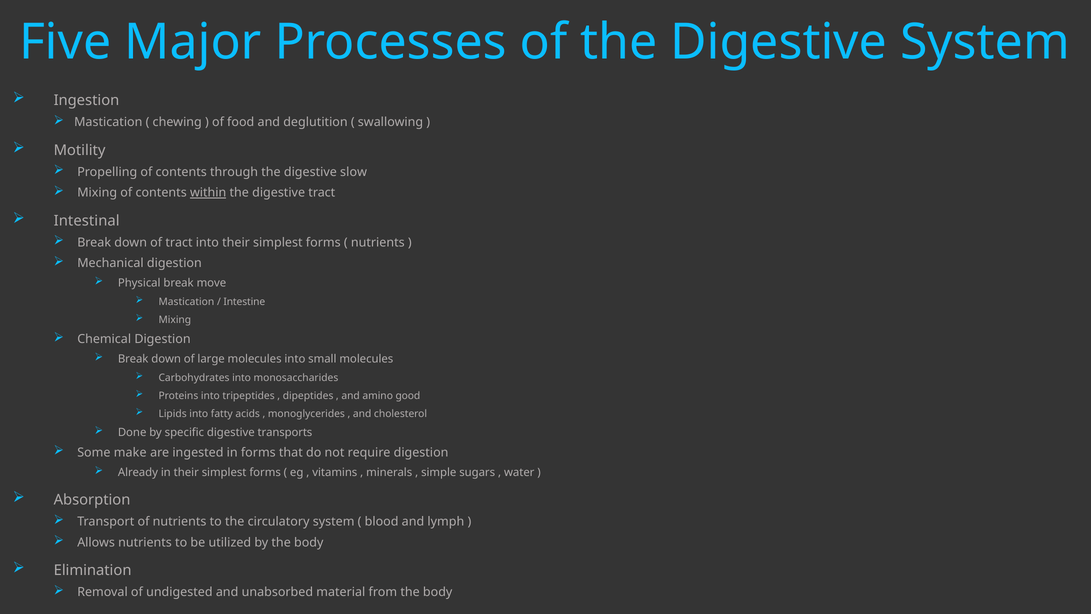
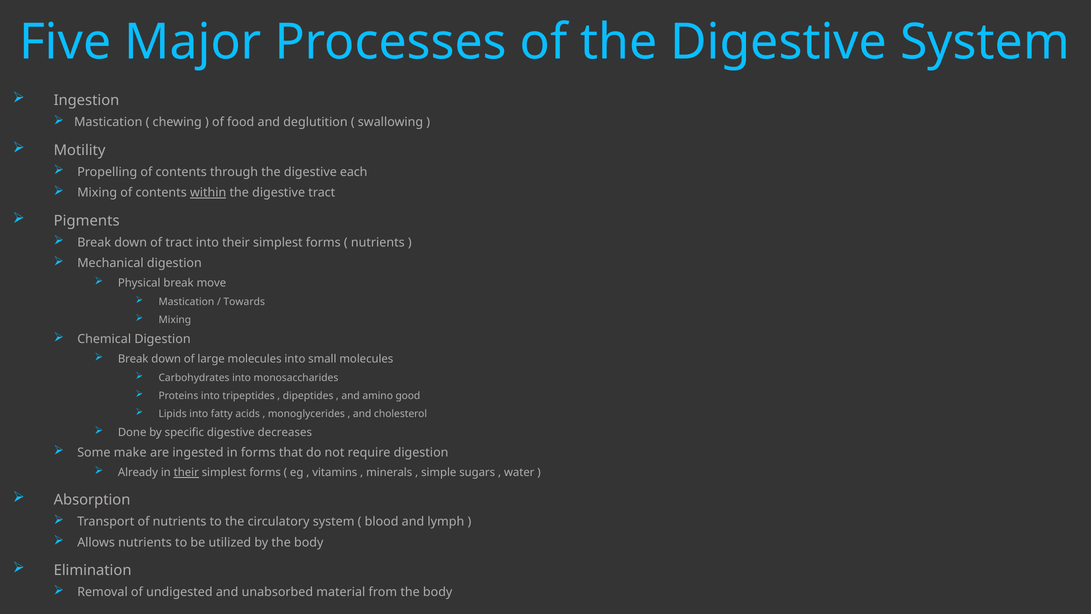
slow: slow -> each (354, 172)
Intestinal: Intestinal -> Pigments (87, 221)
Intestine: Intestine -> Towards (244, 302)
transports: transports -> decreases (285, 432)
their underline: none -> present (186, 472)
